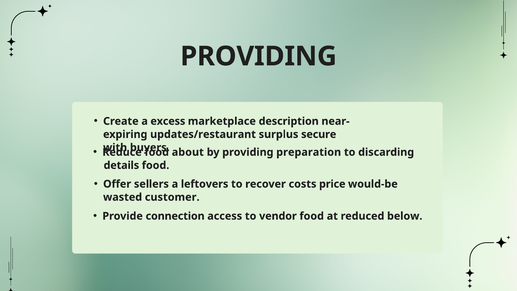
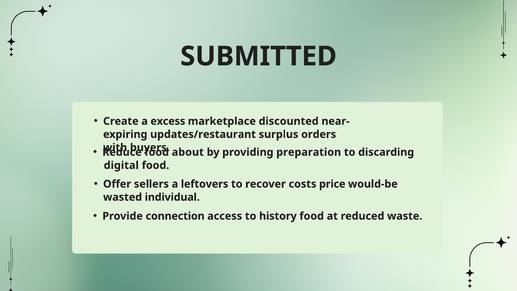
PROVIDING: PROVIDING -> SUBMITTED (259, 56)
description: description -> discounted (289, 121)
secure: secure -> orders (319, 134)
details: details -> digital (121, 165)
customer: customer -> individual (172, 197)
vendor: vendor -> history (278, 216)
below: below -> waste (405, 216)
